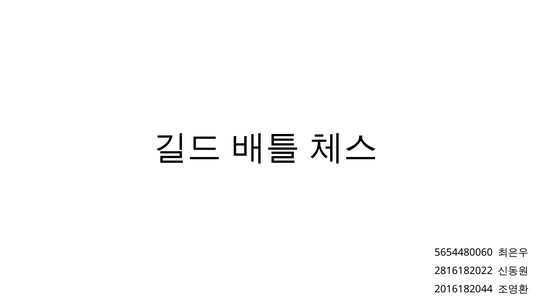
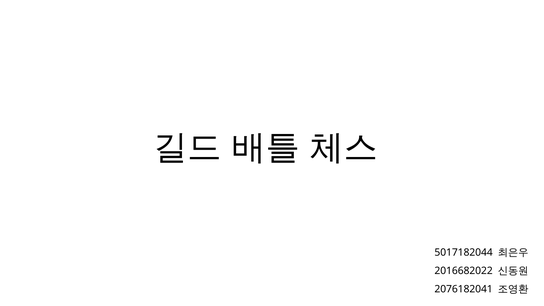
5654480060: 5654480060 -> 5017182044 (464, 252)
2816182022: 2816182022 -> 2016682022 (464, 271)
2016182044: 2016182044 -> 2076182041 (464, 289)
